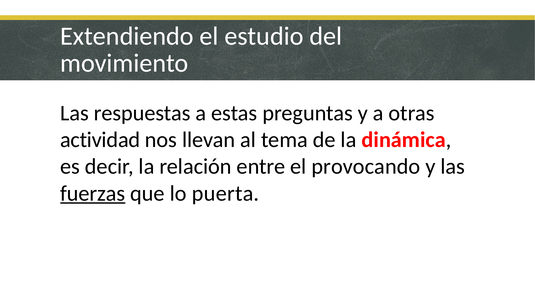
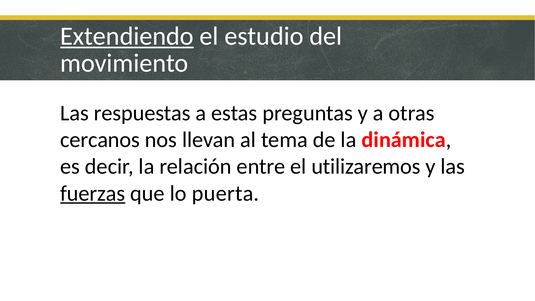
Extendiendo underline: none -> present (127, 36)
actividad: actividad -> cercanos (100, 140)
provocando: provocando -> utilizaremos (366, 167)
